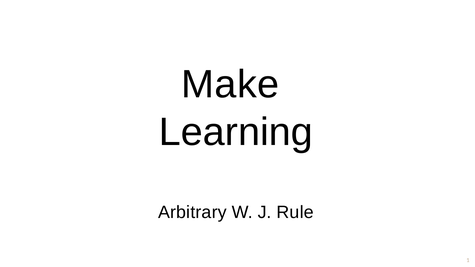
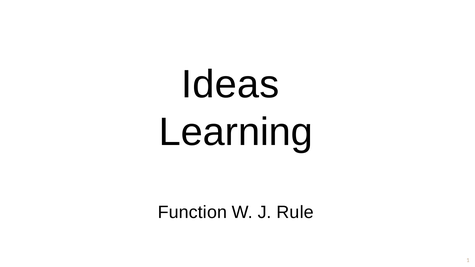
Make: Make -> Ideas (230, 85)
Arbitrary: Arbitrary -> Function (192, 213)
